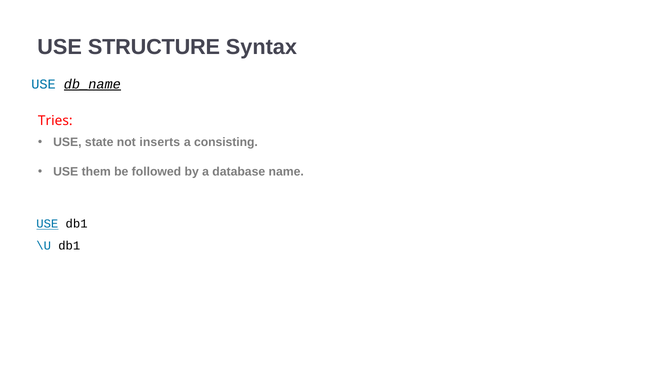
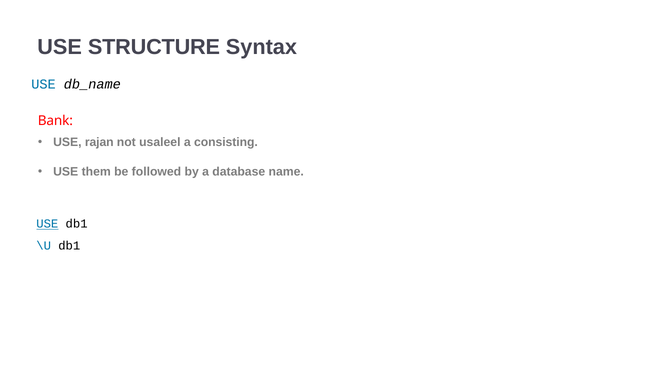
db_name underline: present -> none (92, 84)
Tries: Tries -> Bank (55, 121)
state: state -> rajan (99, 142)
inserts: inserts -> usaleel (160, 142)
